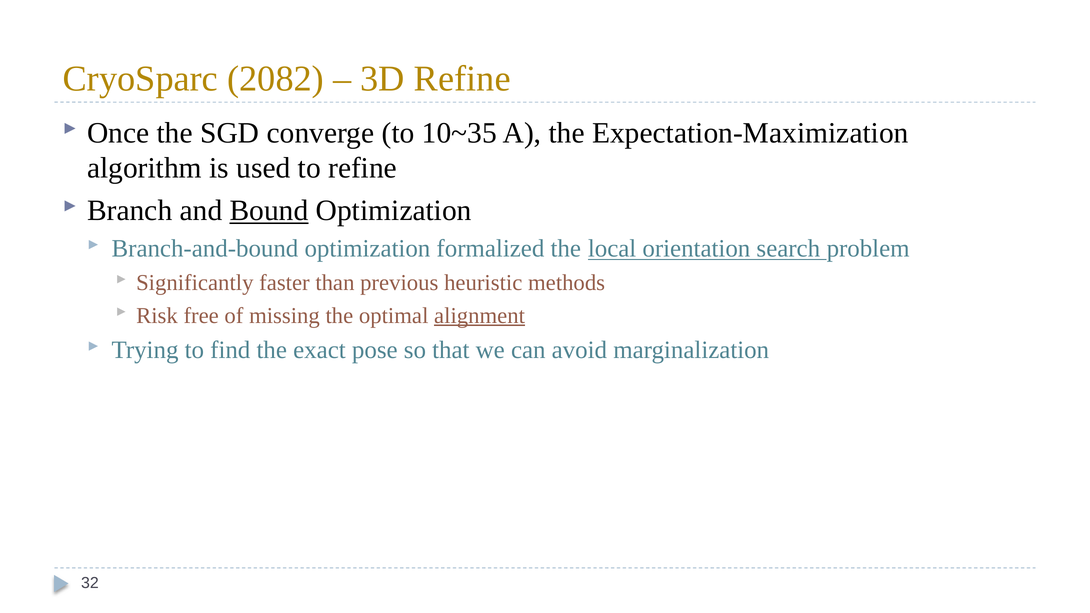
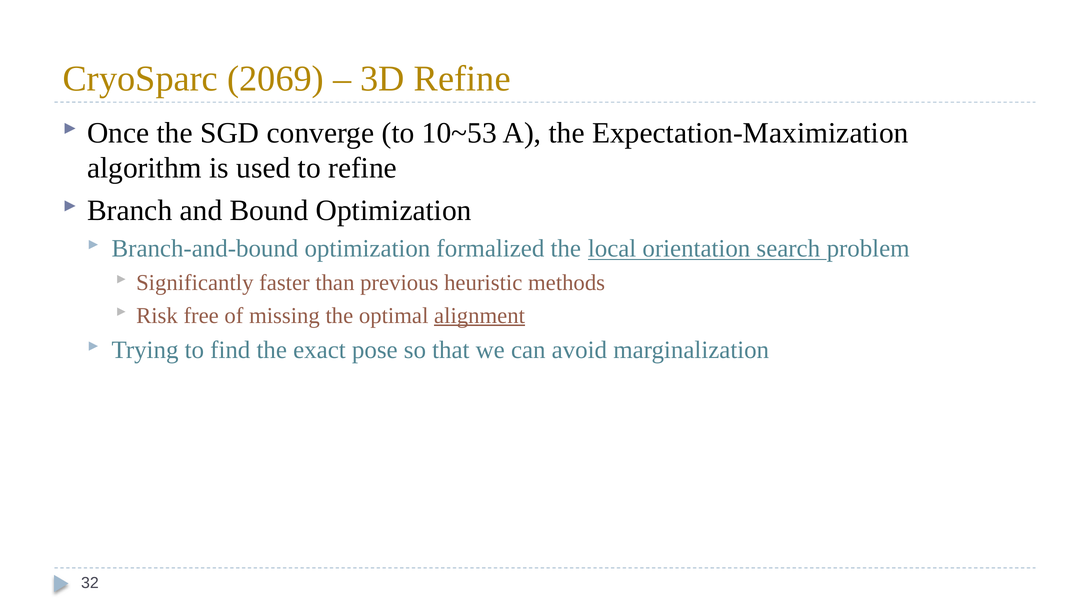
2082: 2082 -> 2069 (276, 79)
10~35: 10~35 -> 10~53 (459, 133)
Bound underline: present -> none (269, 211)
